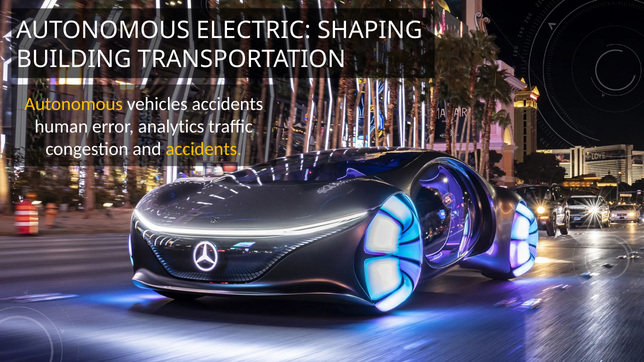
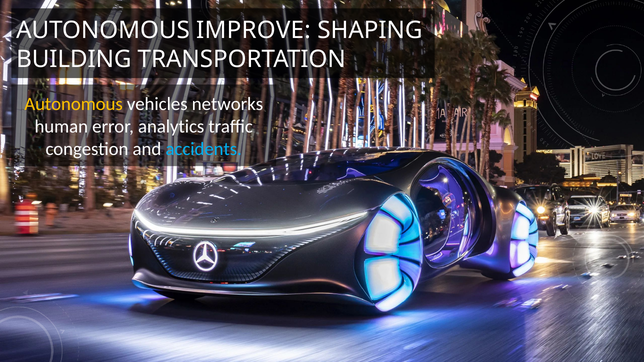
ELECTRIC: ELECTRIC -> IMPROVE (253, 30)
vehicles accidents: accidents -> networks (227, 104)
accidents colour: yellow -> light blue (204, 149)
